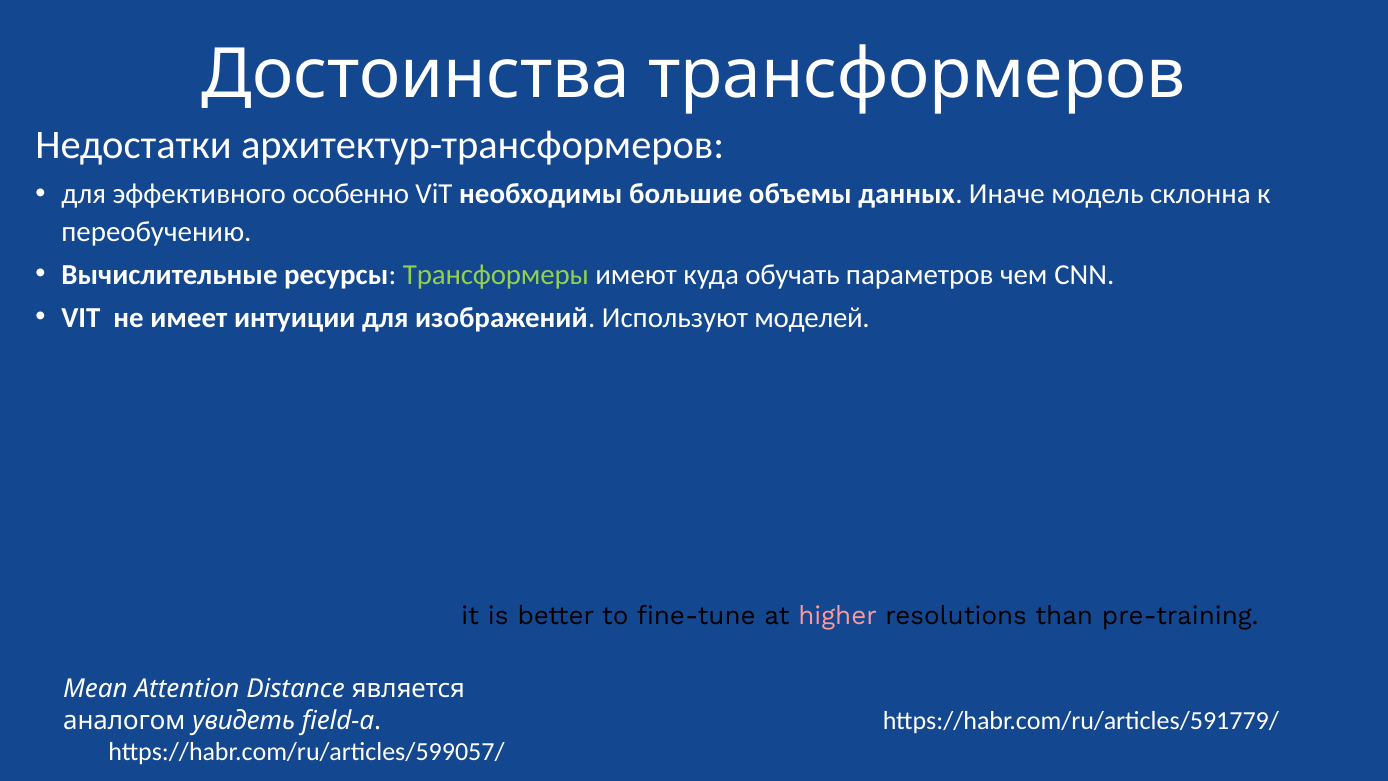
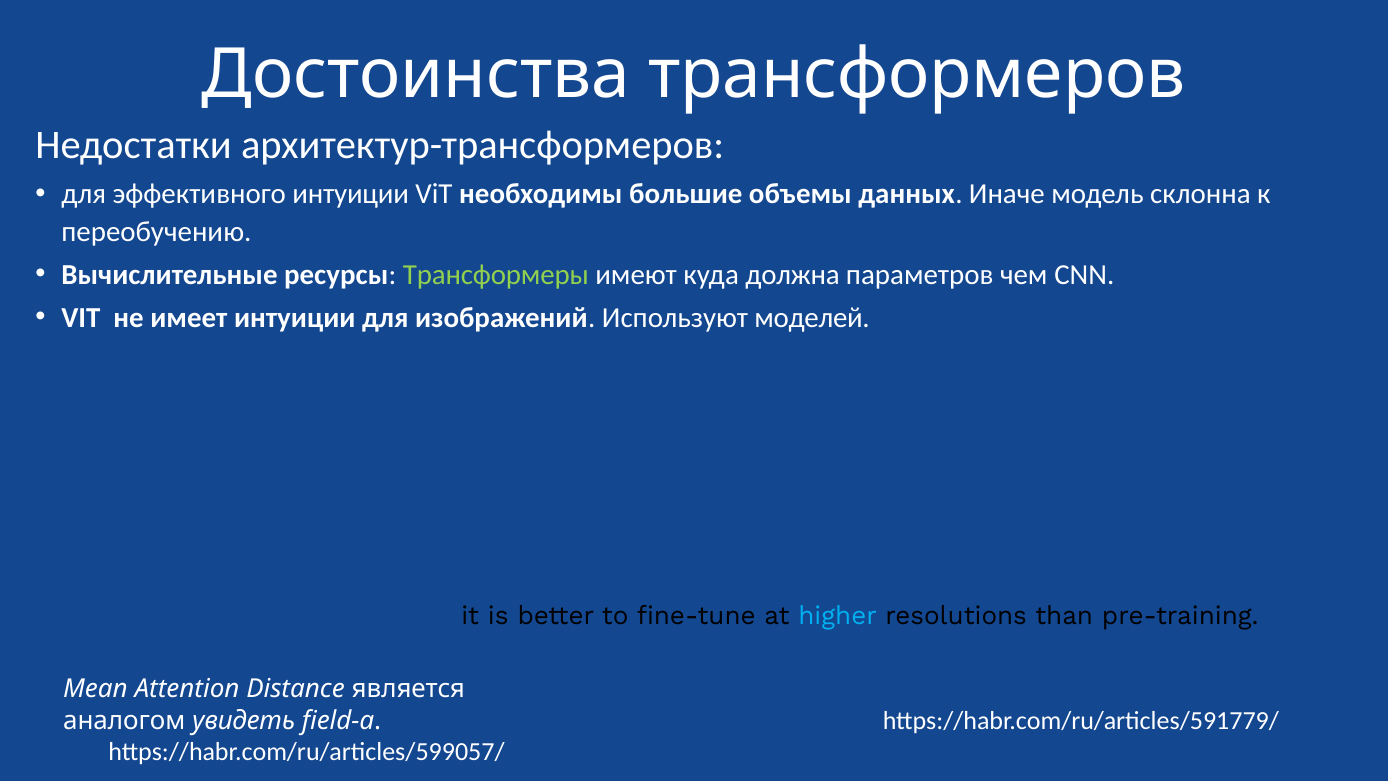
эффективного особенно: особенно -> интуиции (351, 194)
обучать: обучать -> должна (793, 275)
higher colour: pink -> light blue (838, 616)
